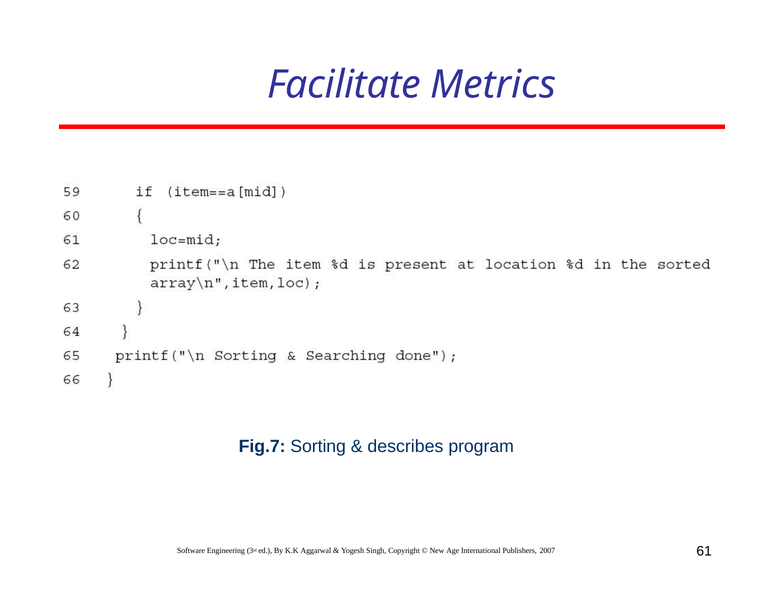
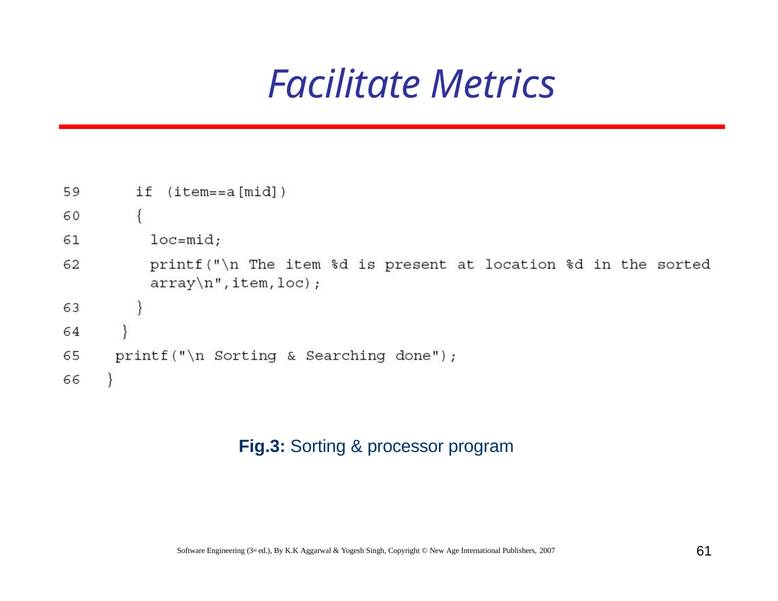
Fig.7: Fig.7 -> Fig.3 (262, 446)
describes: describes -> processor (406, 446)
